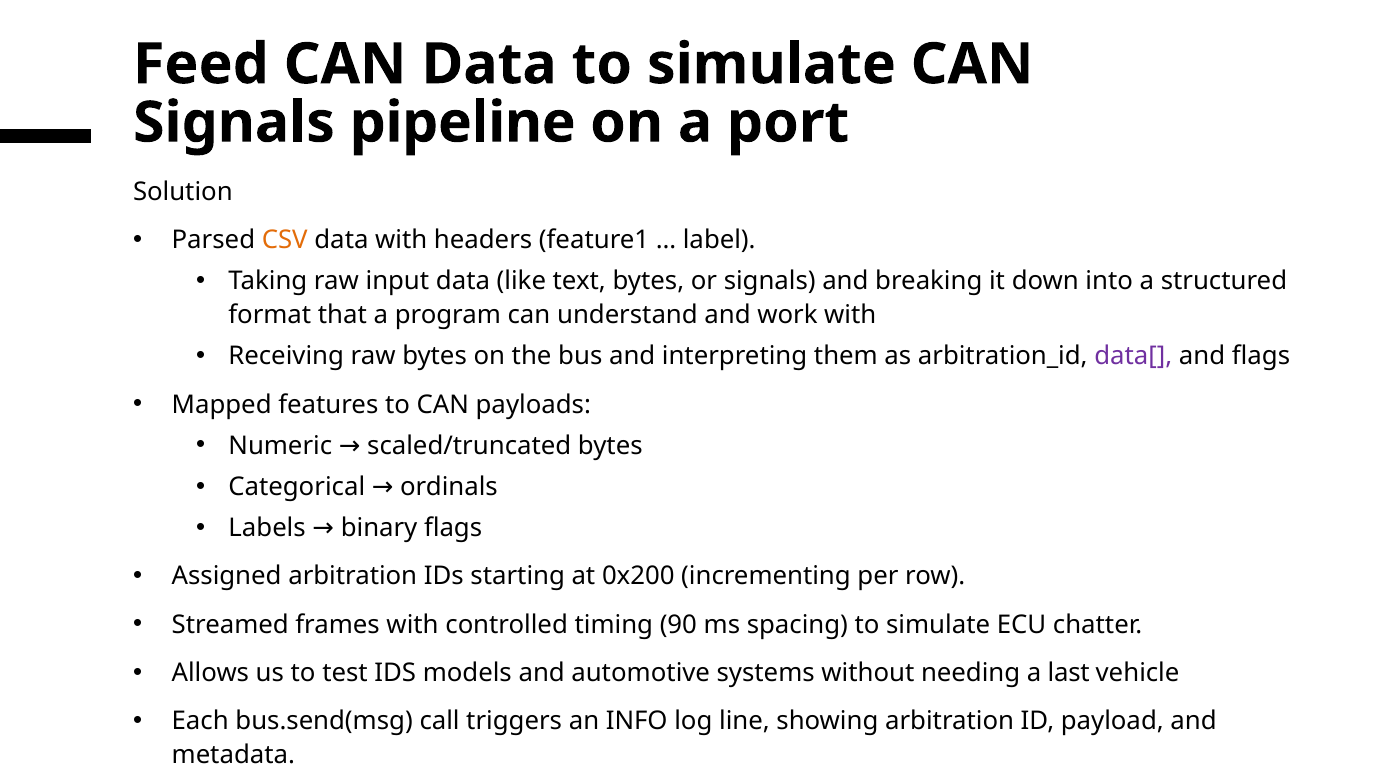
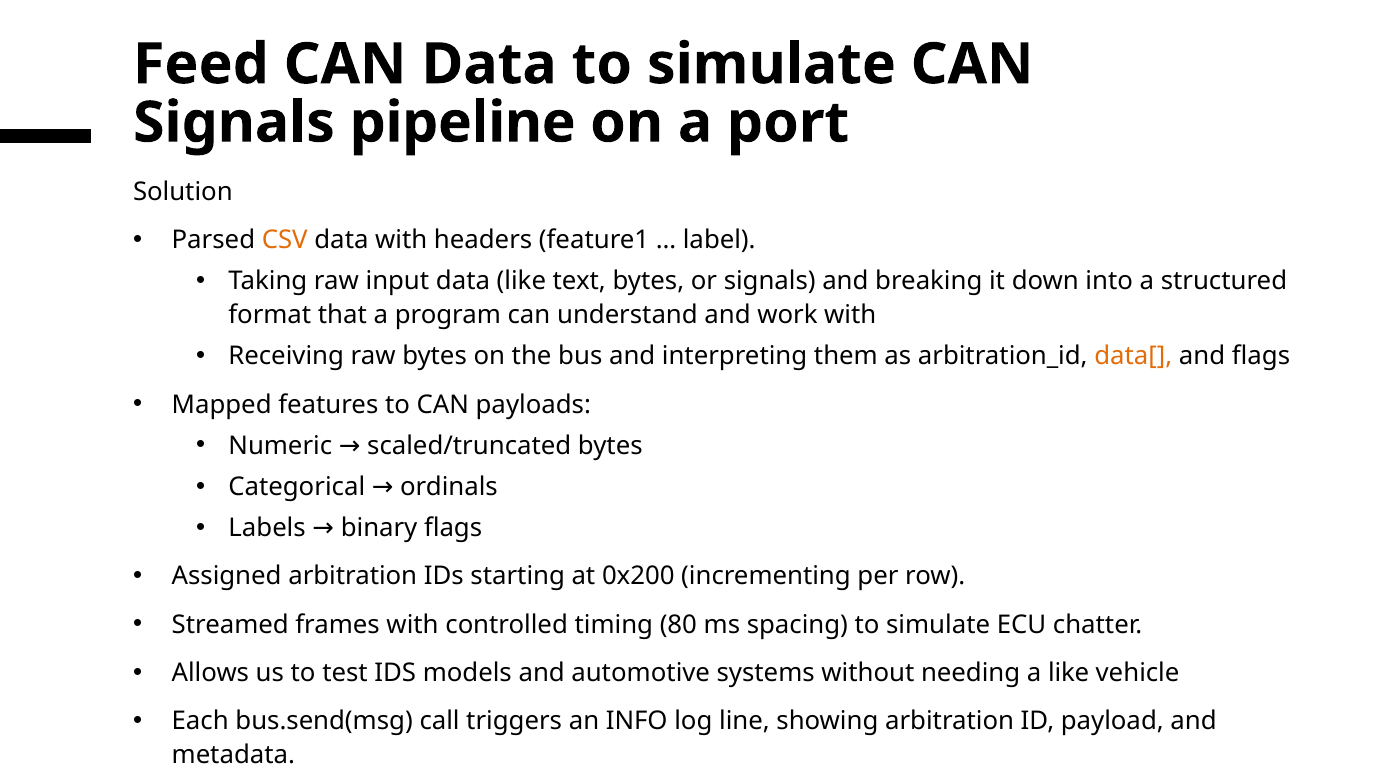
data[ colour: purple -> orange (1133, 357)
90: 90 -> 80 (678, 625)
a last: last -> like (1069, 673)
